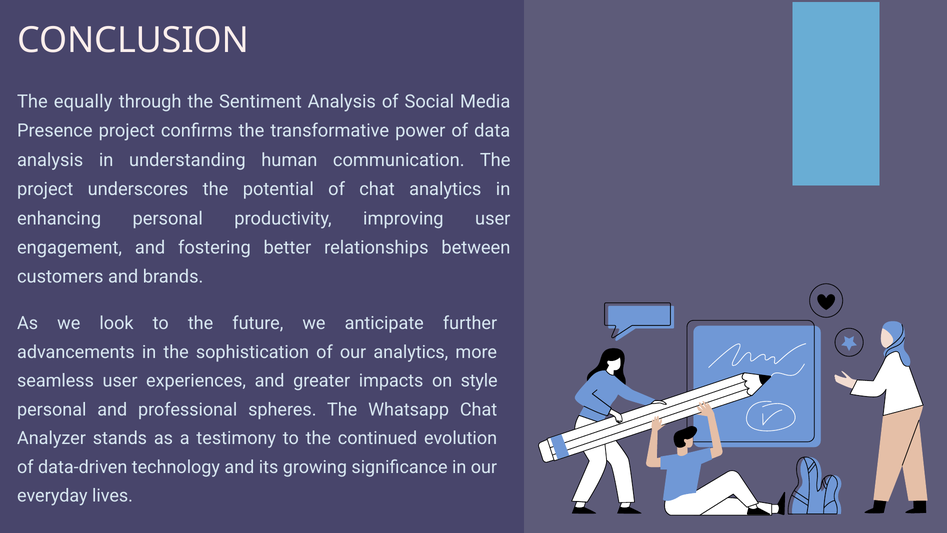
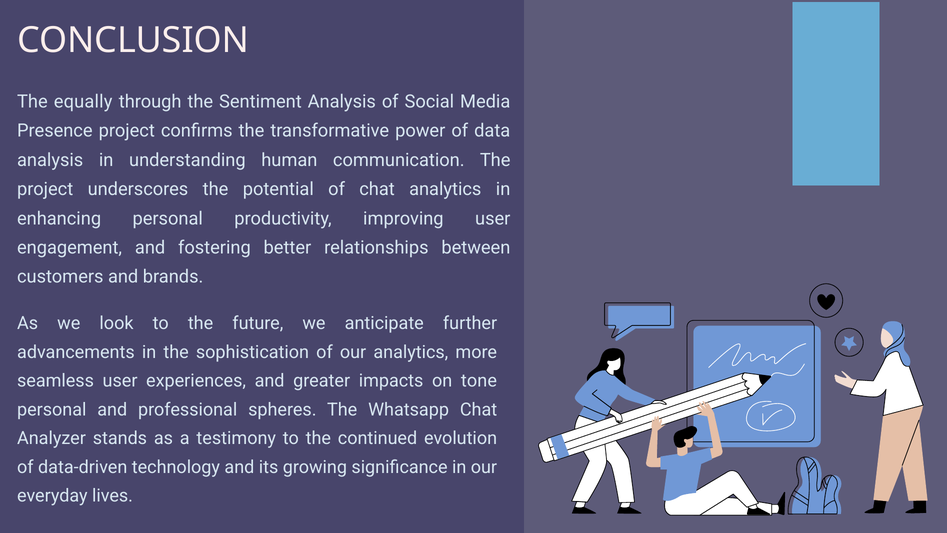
style: style -> tone (479, 381)
